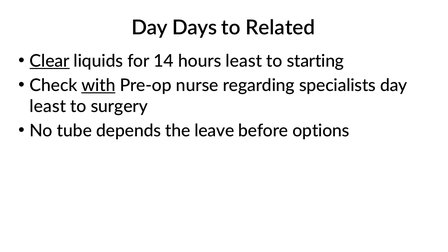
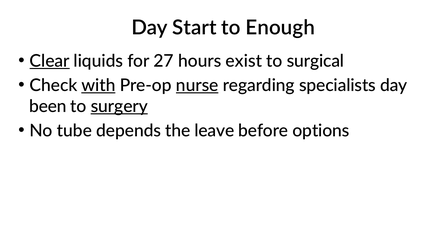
Days: Days -> Start (194, 28)
Related: Related -> Enough (280, 28)
14: 14 -> 27 (164, 61)
hours least: least -> exist (244, 61)
starting: starting -> surgical (315, 61)
nurse underline: none -> present (197, 85)
least: least -> been (48, 106)
surgery underline: none -> present (119, 106)
